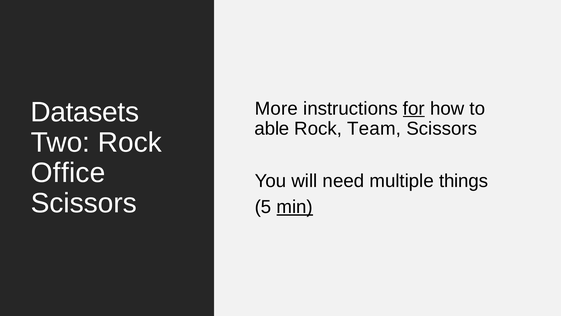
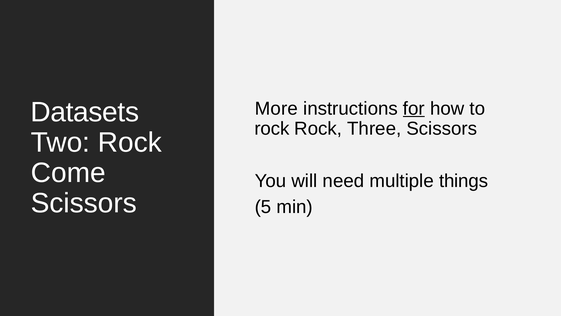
able: able -> rock (272, 129)
Team: Team -> Three (374, 129)
Office: Office -> Come (68, 173)
min underline: present -> none (295, 207)
